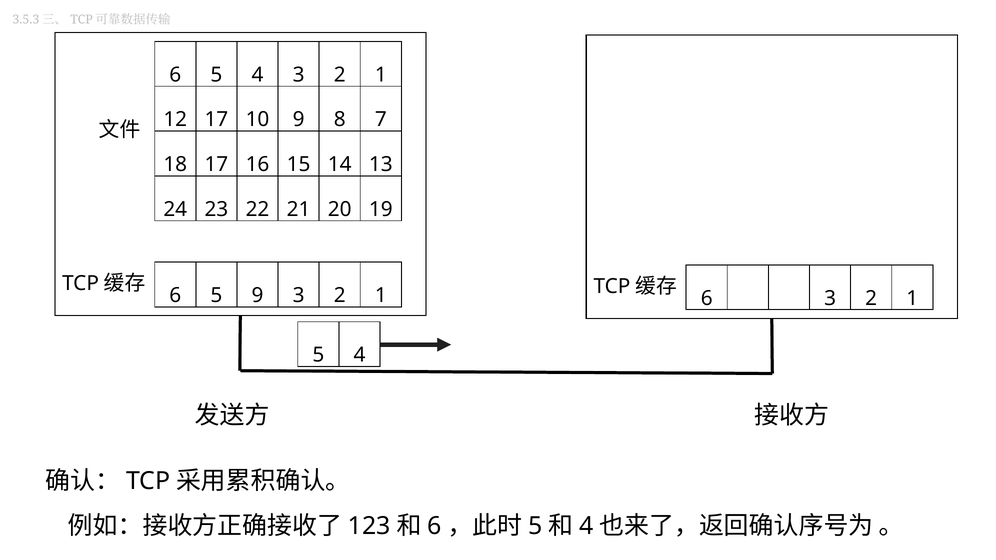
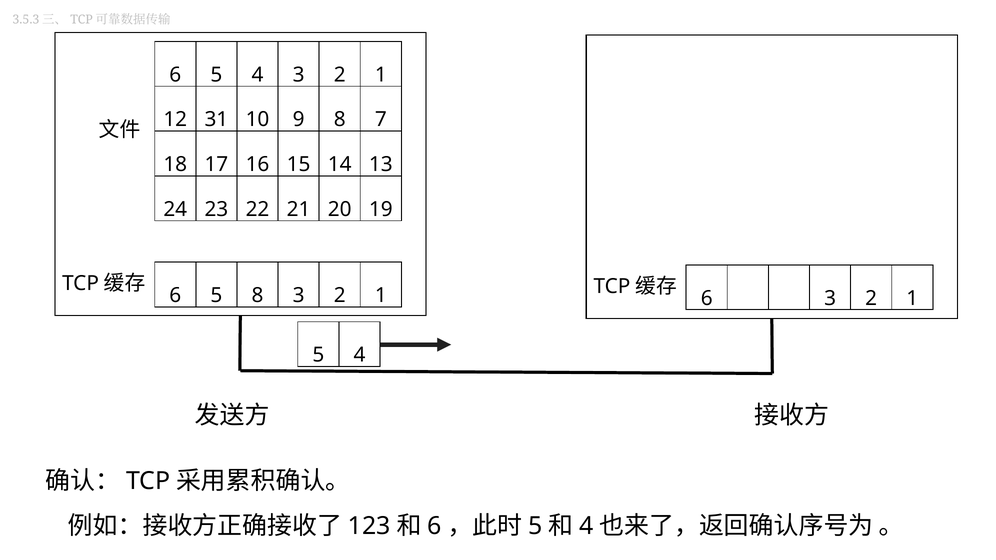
12 17: 17 -> 31 (216, 120)
5 9: 9 -> 8 (258, 295)
